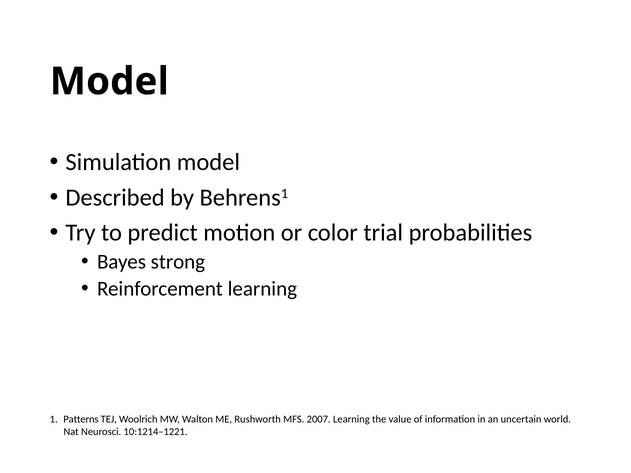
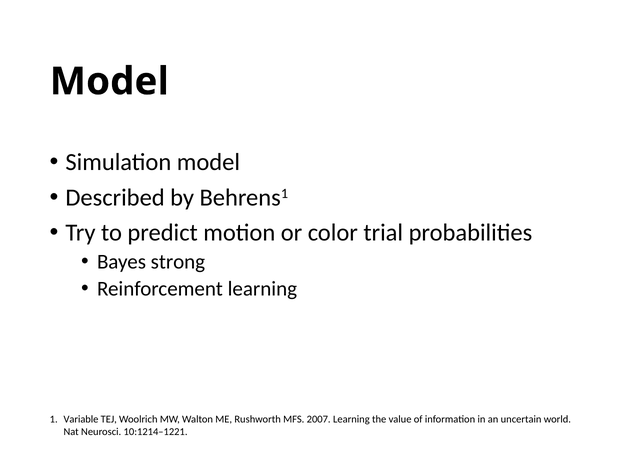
Patterns: Patterns -> Variable (81, 420)
